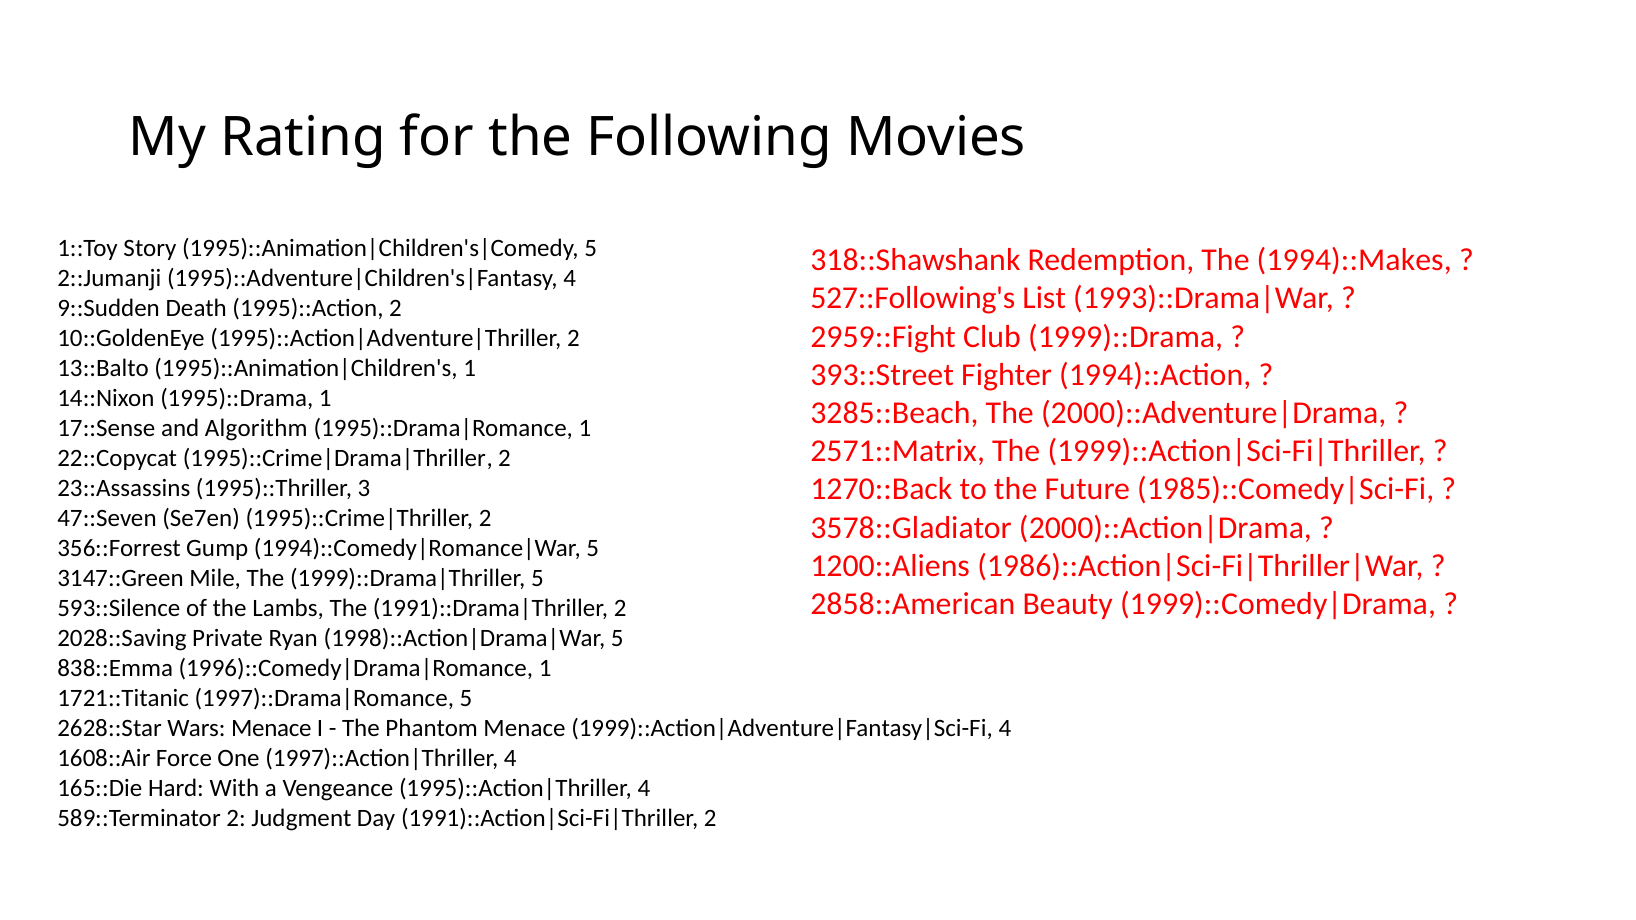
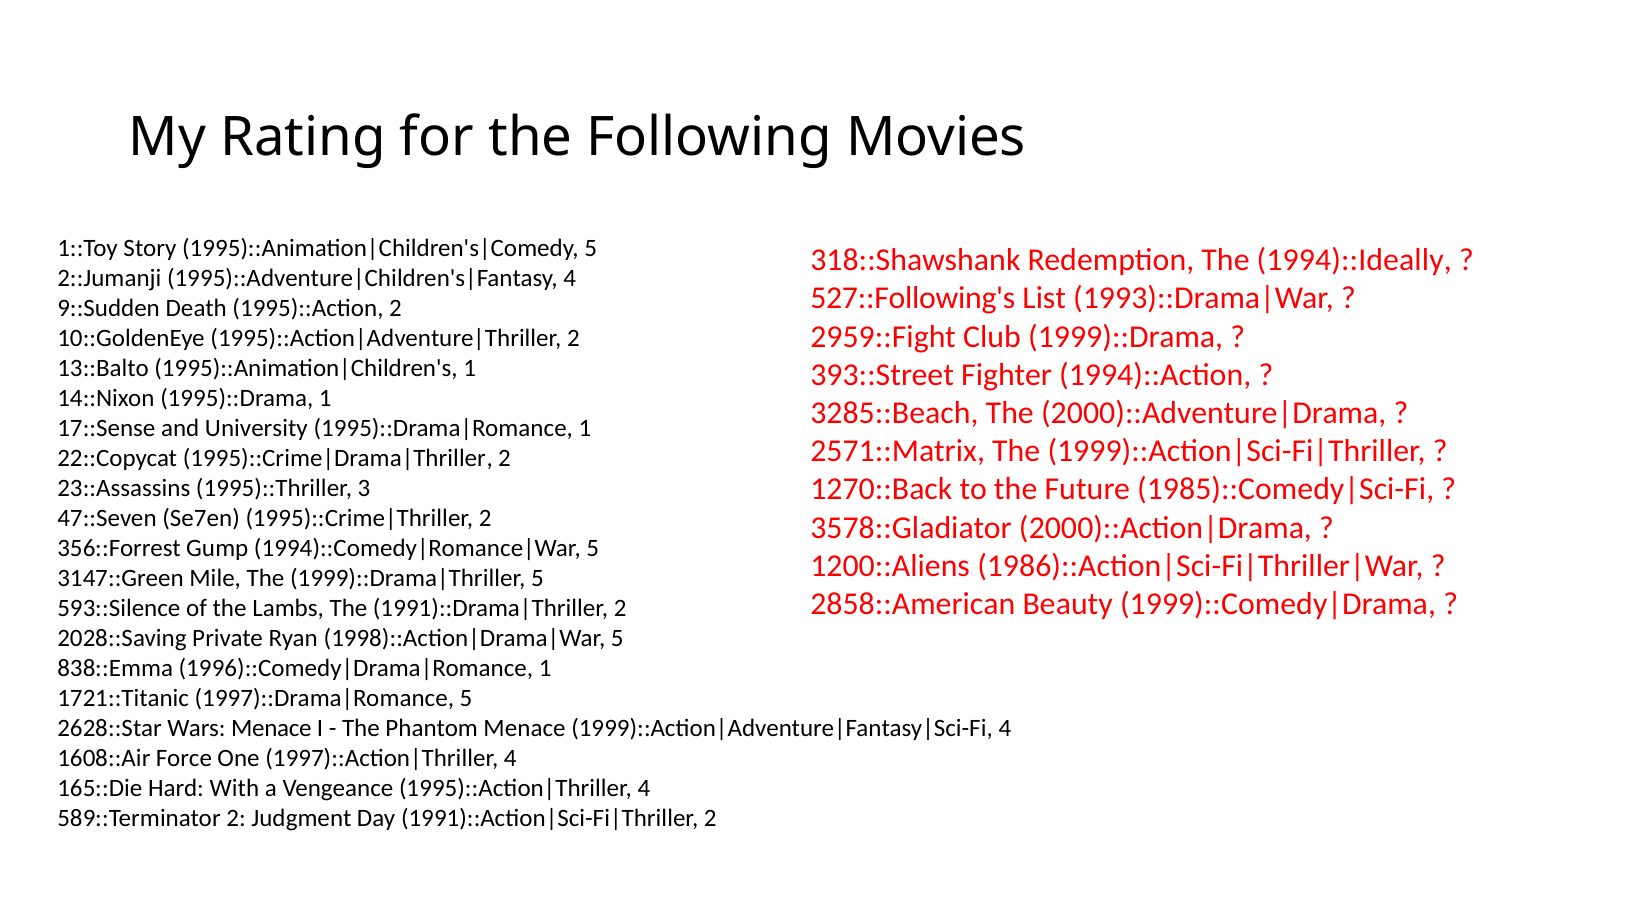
1994)::Makes: 1994)::Makes -> 1994)::Ideally (1354, 260)
Algorithm: Algorithm -> University (256, 428)
